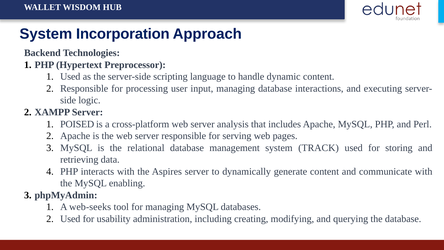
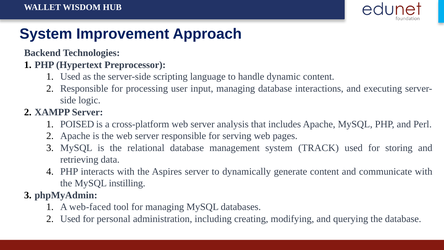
Incorporation: Incorporation -> Improvement (123, 34)
enabling: enabling -> instilling (127, 183)
web-seeks: web-seeks -> web-faced (90, 207)
usability: usability -> personal (114, 219)
